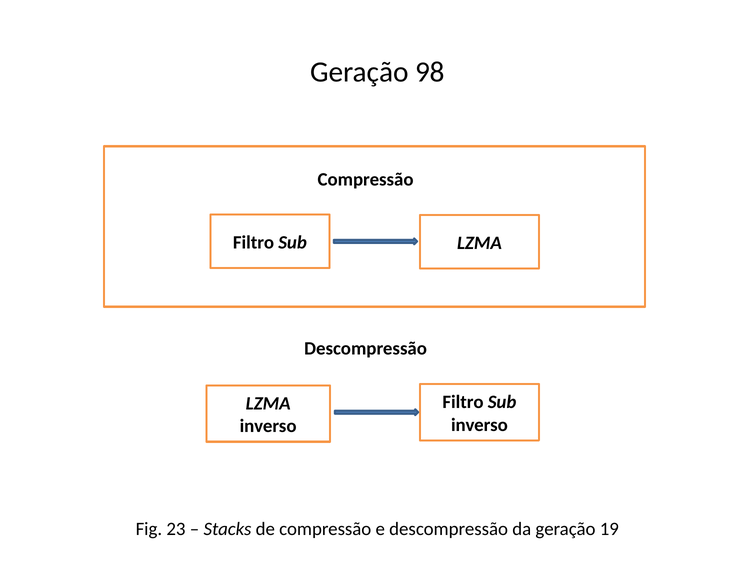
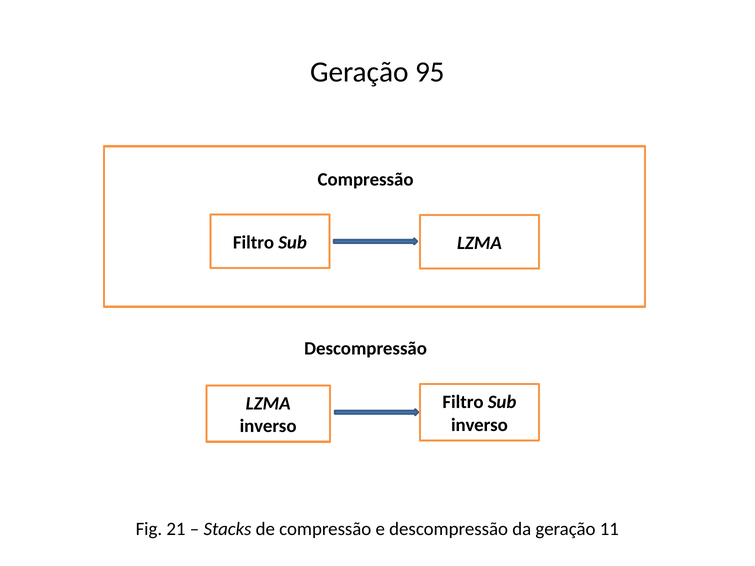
98: 98 -> 95 (430, 72)
23: 23 -> 21 (176, 529)
19: 19 -> 11 (609, 529)
